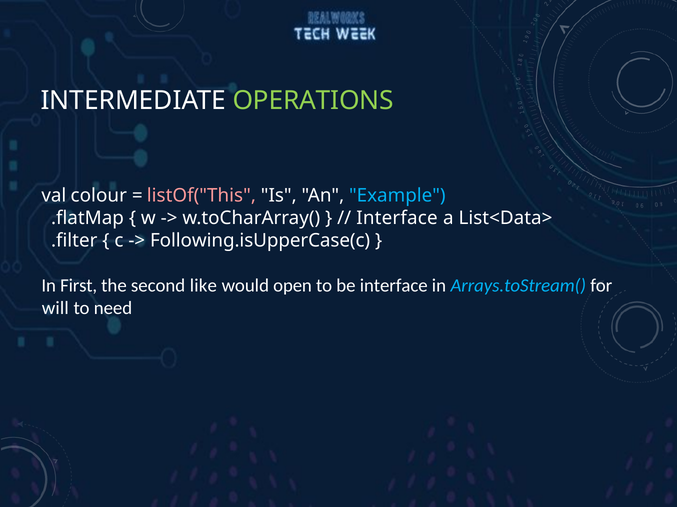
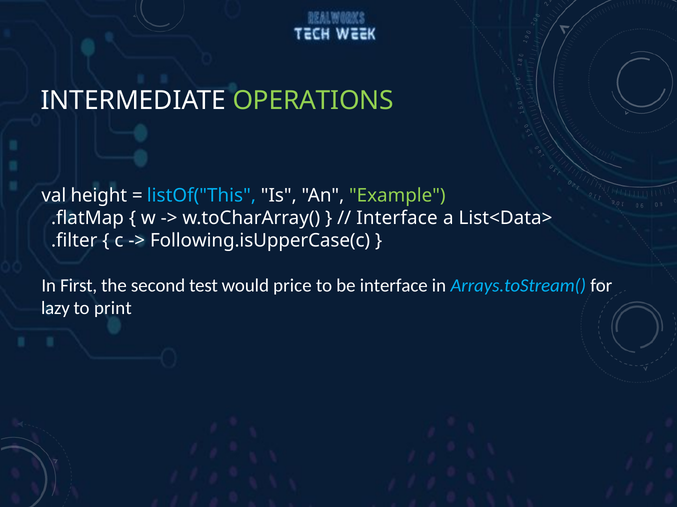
colour: colour -> height (99, 196)
listOf("This colour: pink -> light blue (201, 196)
Example colour: light blue -> light green (397, 196)
like: like -> test (204, 286)
open: open -> price (292, 286)
will: will -> lazy (55, 309)
need: need -> print (113, 309)
